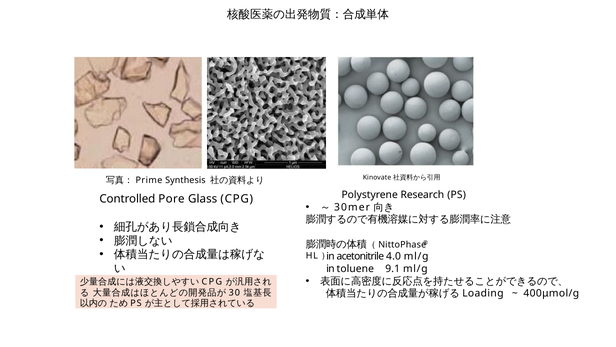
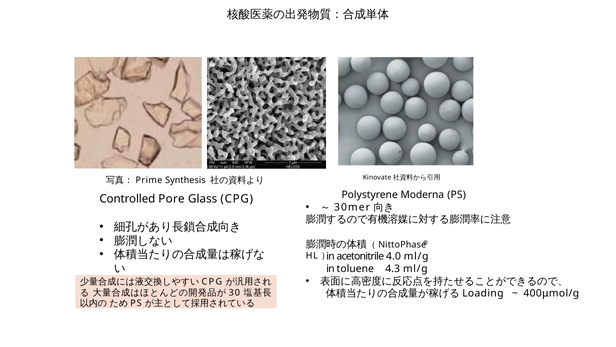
Research: Research -> Moderna (422, 195)
9.1: 9.1 -> 4.3 (393, 269)
